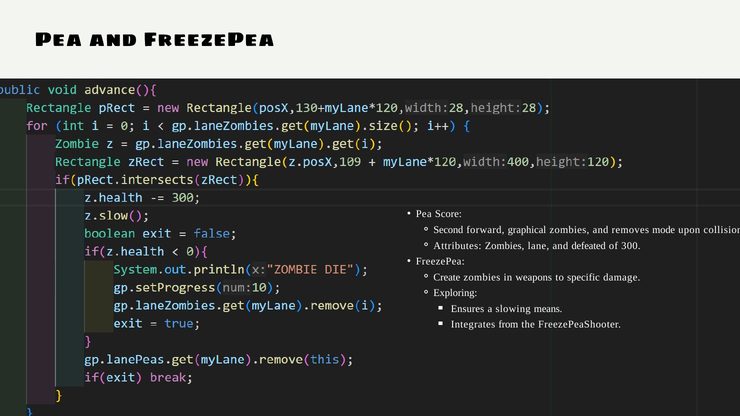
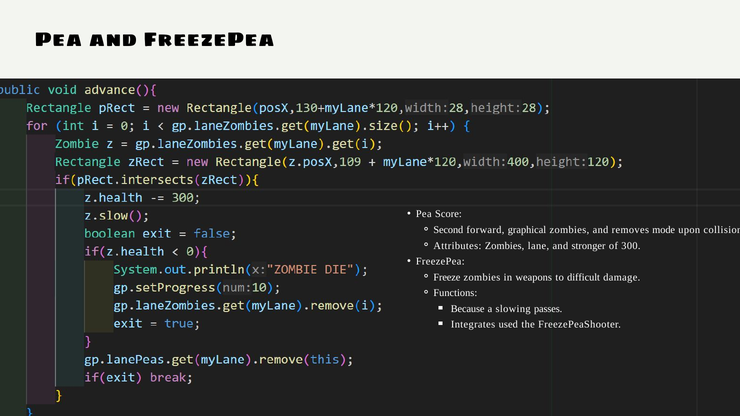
defeated: defeated -> stronger (589, 246)
Create: Create -> Freeze (447, 277)
specific: specific -> difficult (584, 277)
Exploring: Exploring -> Functions (455, 293)
Ensures: Ensures -> Because (468, 309)
means: means -> passes (548, 309)
from: from -> used (508, 325)
